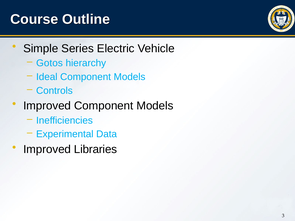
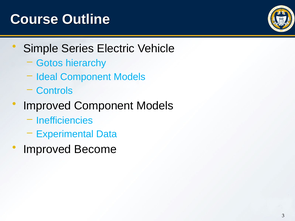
Libraries: Libraries -> Become (95, 149)
